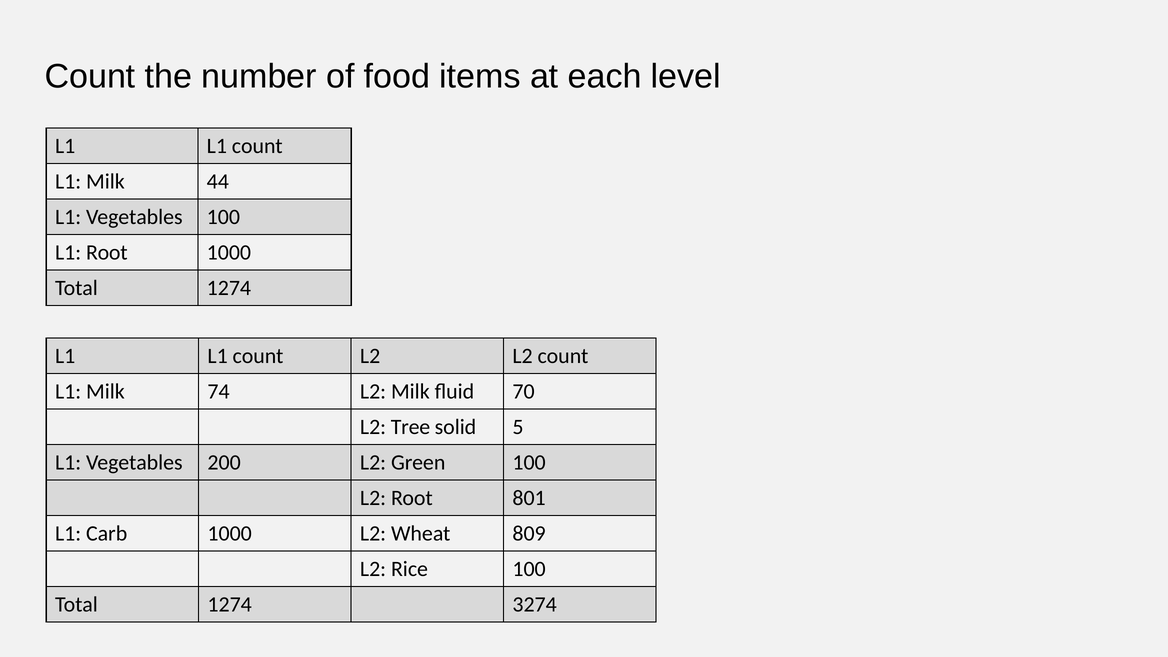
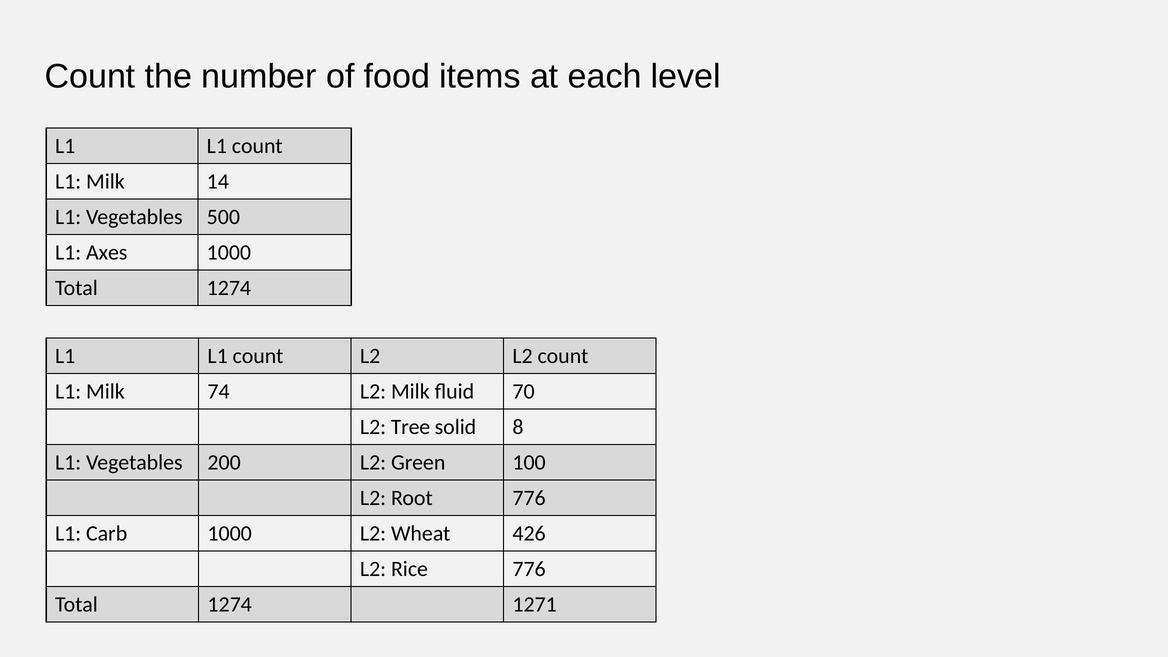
44: 44 -> 14 (218, 182)
Vegetables 100: 100 -> 500 (223, 217)
L1 Root: Root -> Axes (107, 253)
5: 5 -> 8 (518, 427)
Root 801: 801 -> 776 (529, 498)
809: 809 -> 426 (529, 534)
Rice 100: 100 -> 776 (529, 569)
3274: 3274 -> 1271 (535, 605)
